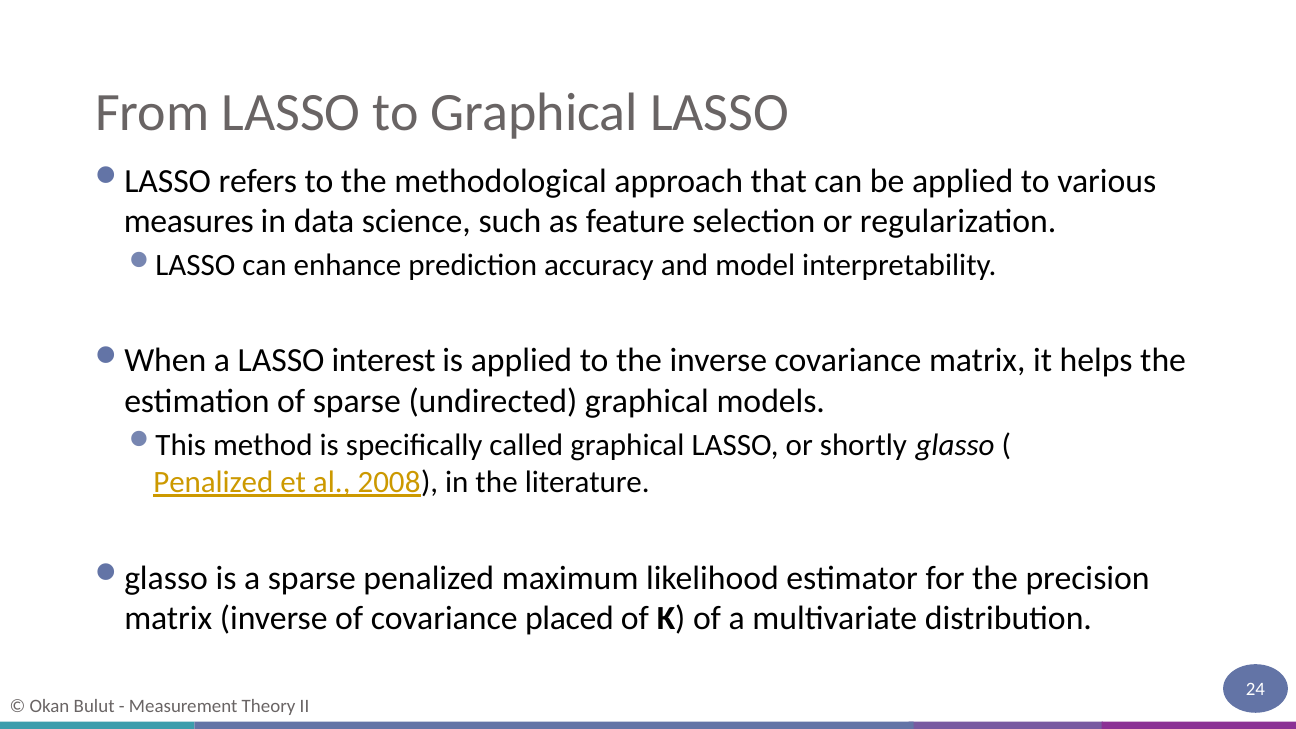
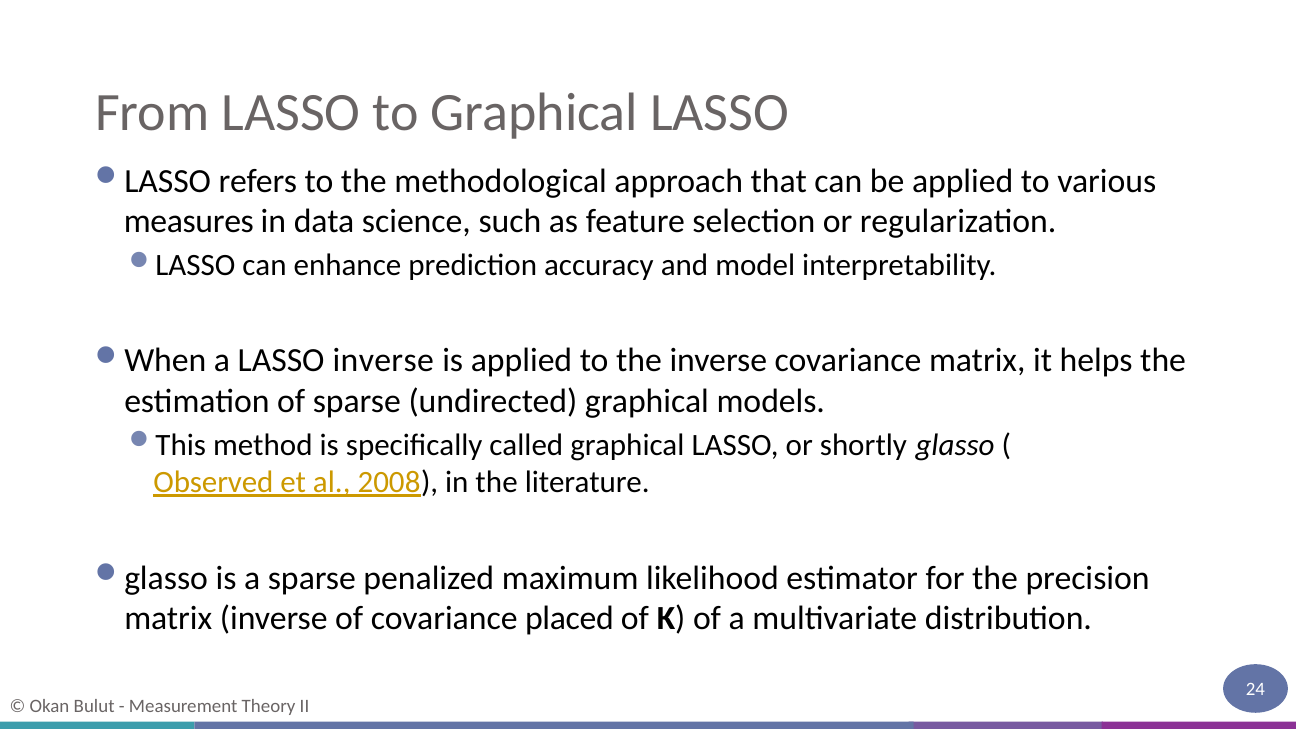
LASSO interest: interest -> inverse (383, 361)
Penalized: Penalized -> Observed (213, 482)
